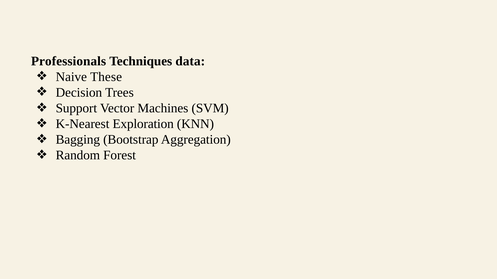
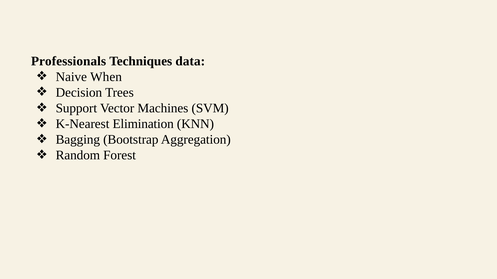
These: These -> When (106, 77)
Exploration: Exploration -> Elimination (143, 124)
